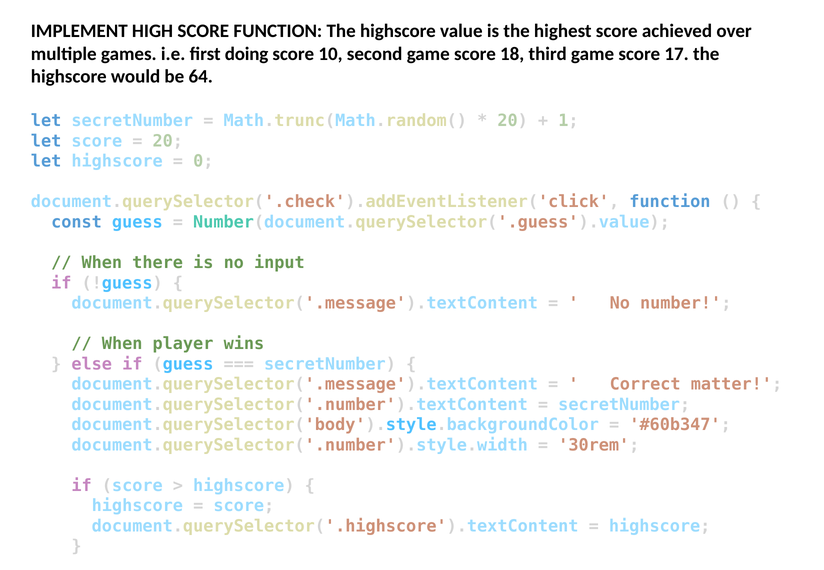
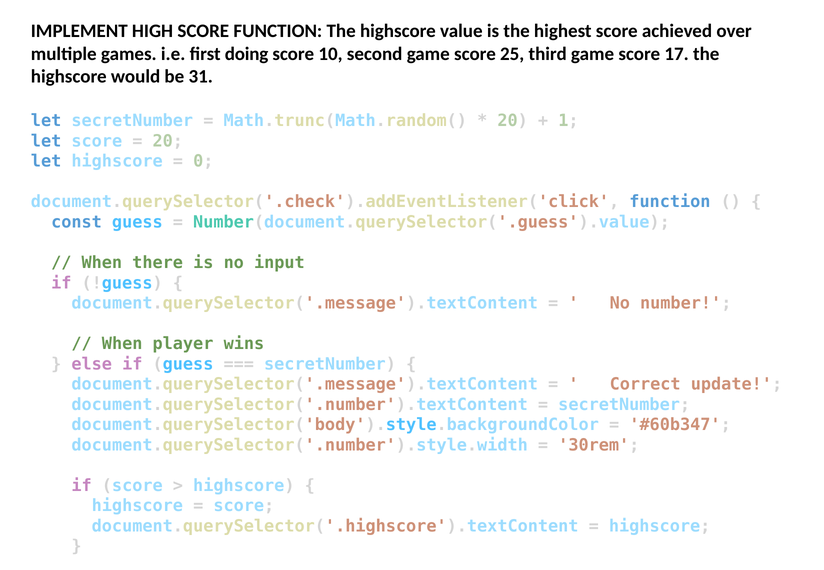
18: 18 -> 25 (512, 54)
64: 64 -> 31 (201, 77)
matter: matter -> update (731, 385)
